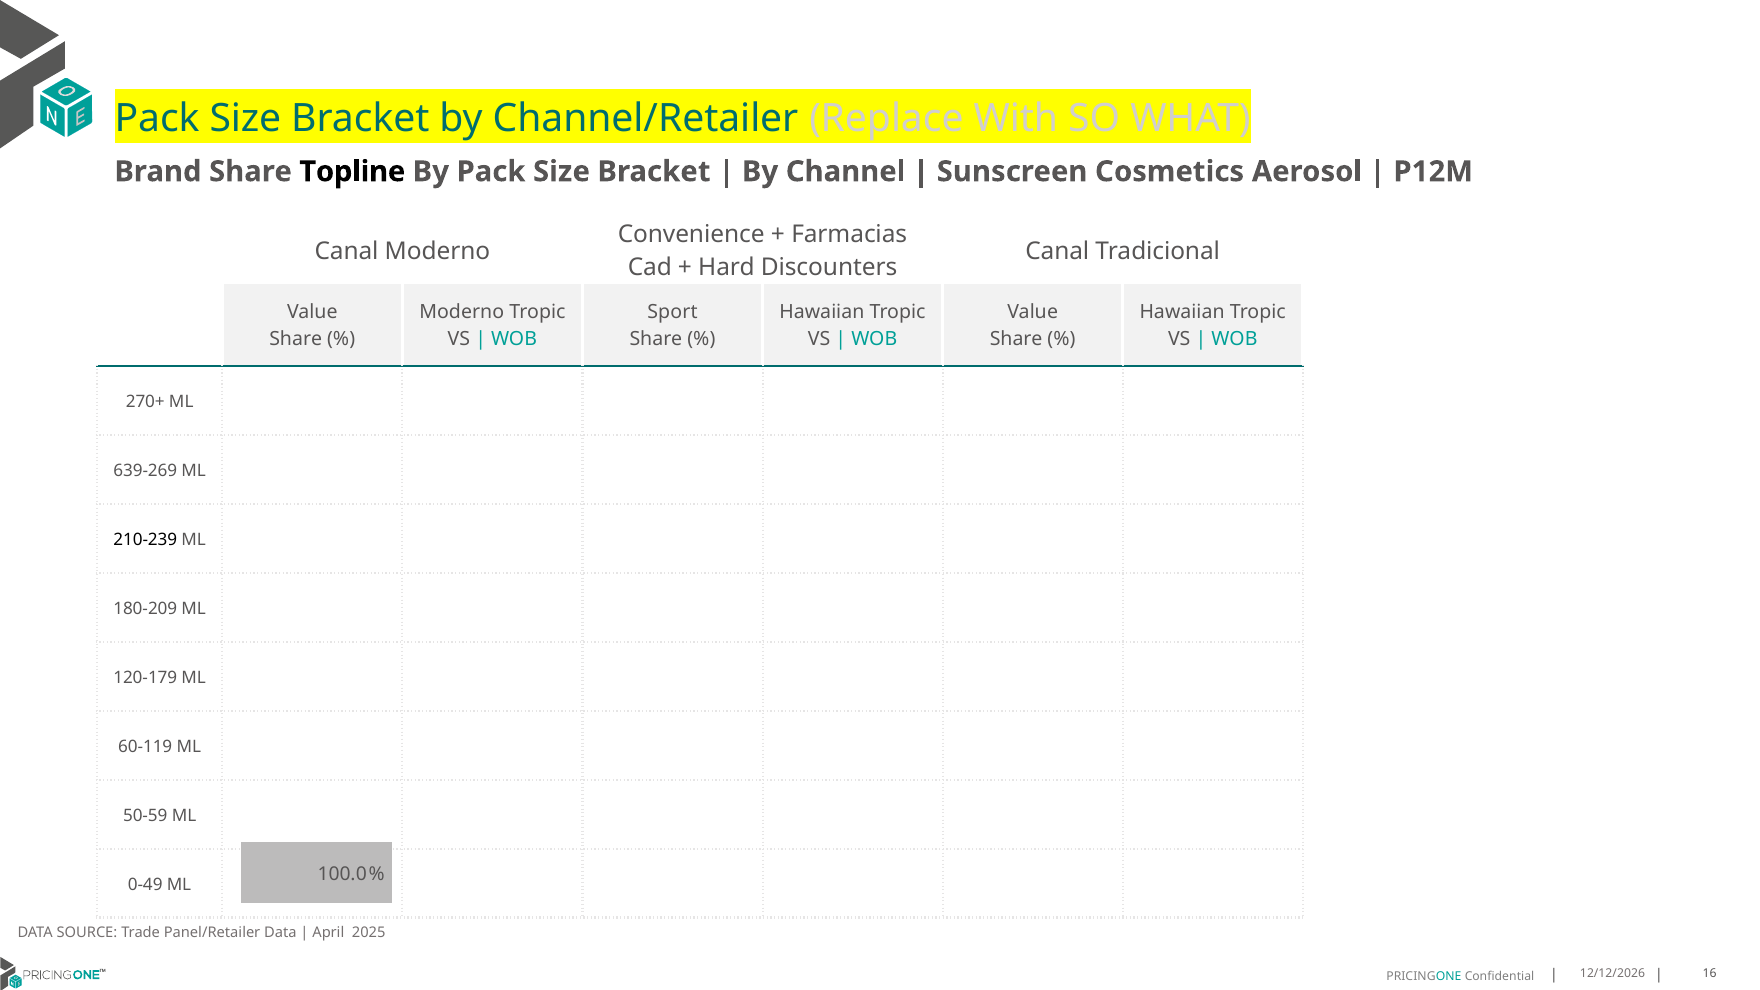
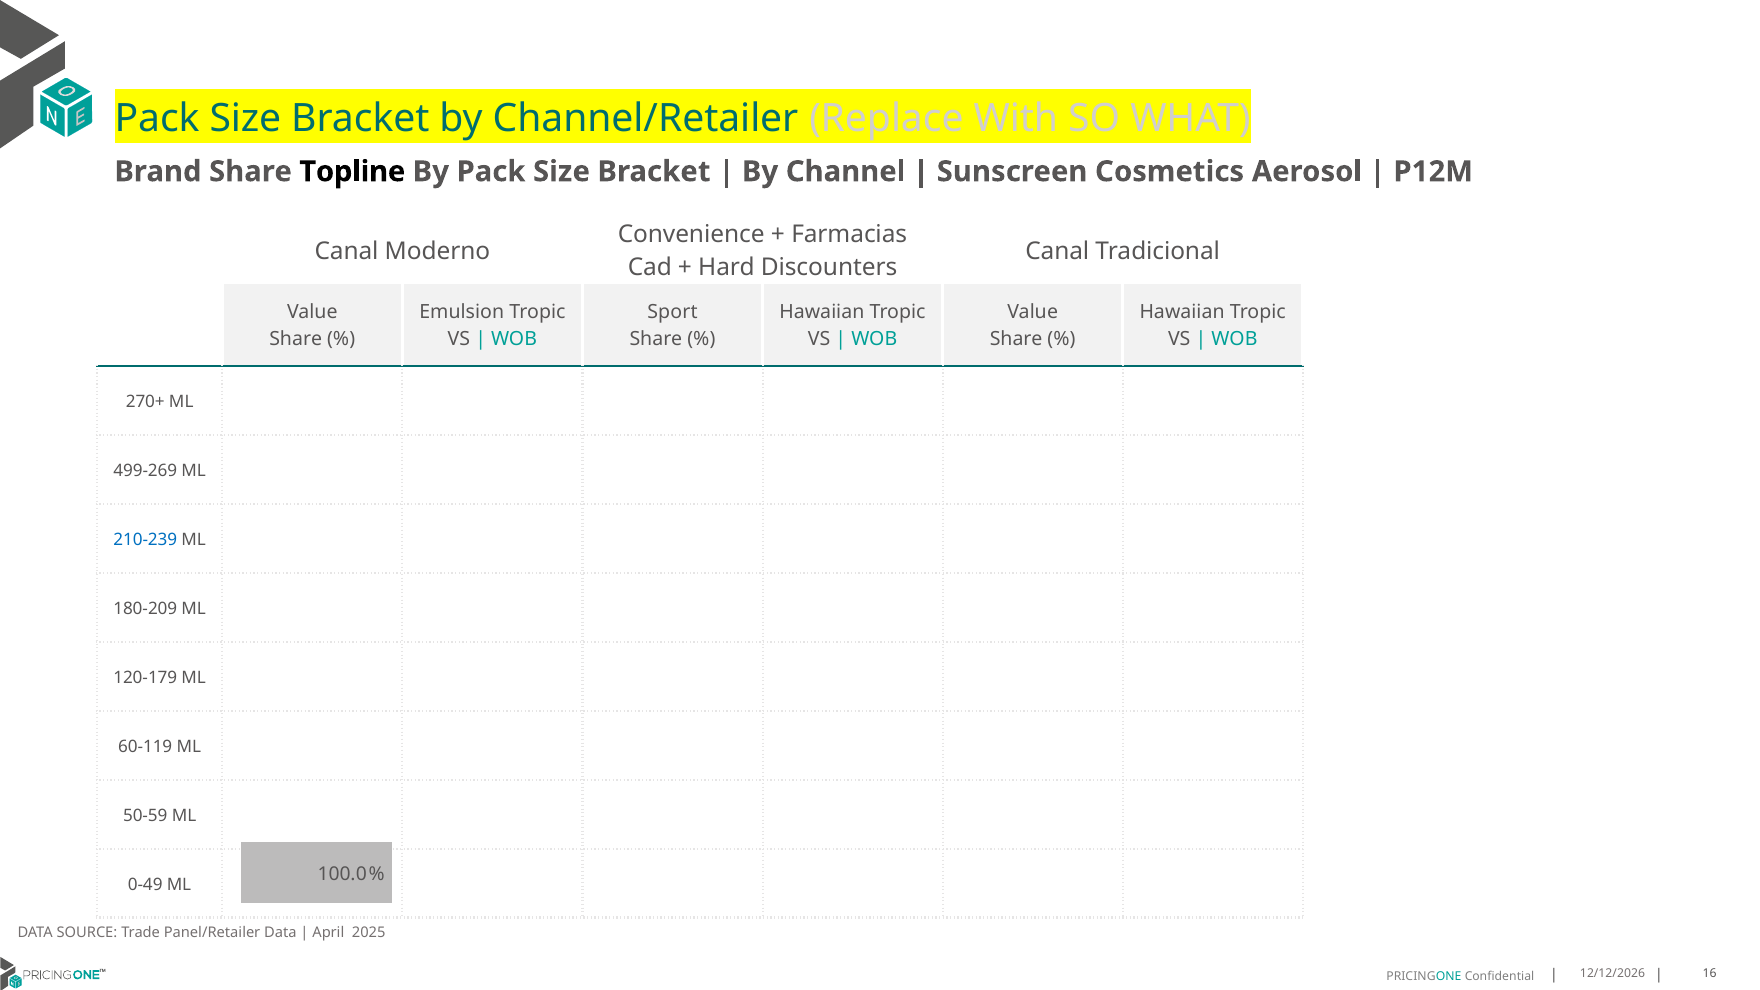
Moderno: Moderno -> Emulsion (462, 312)
639-269: 639-269 -> 499-269 (145, 471)
210-239 colour: black -> blue (145, 540)
